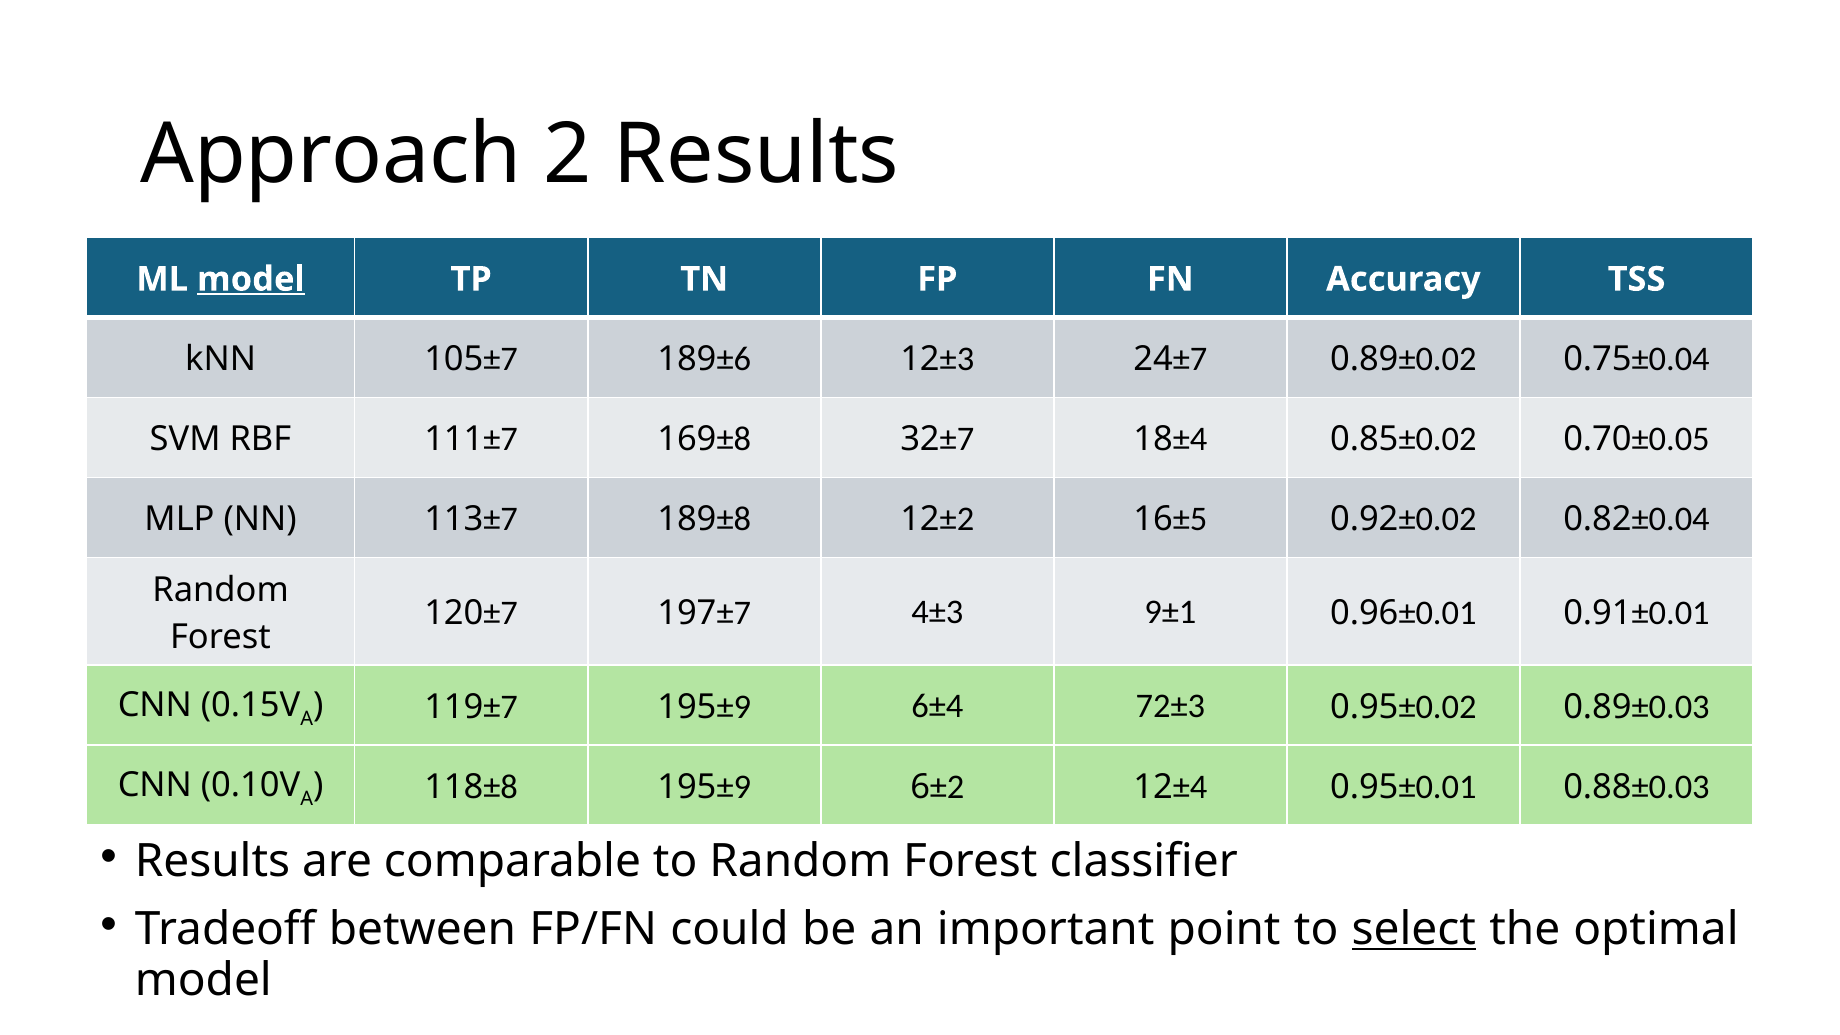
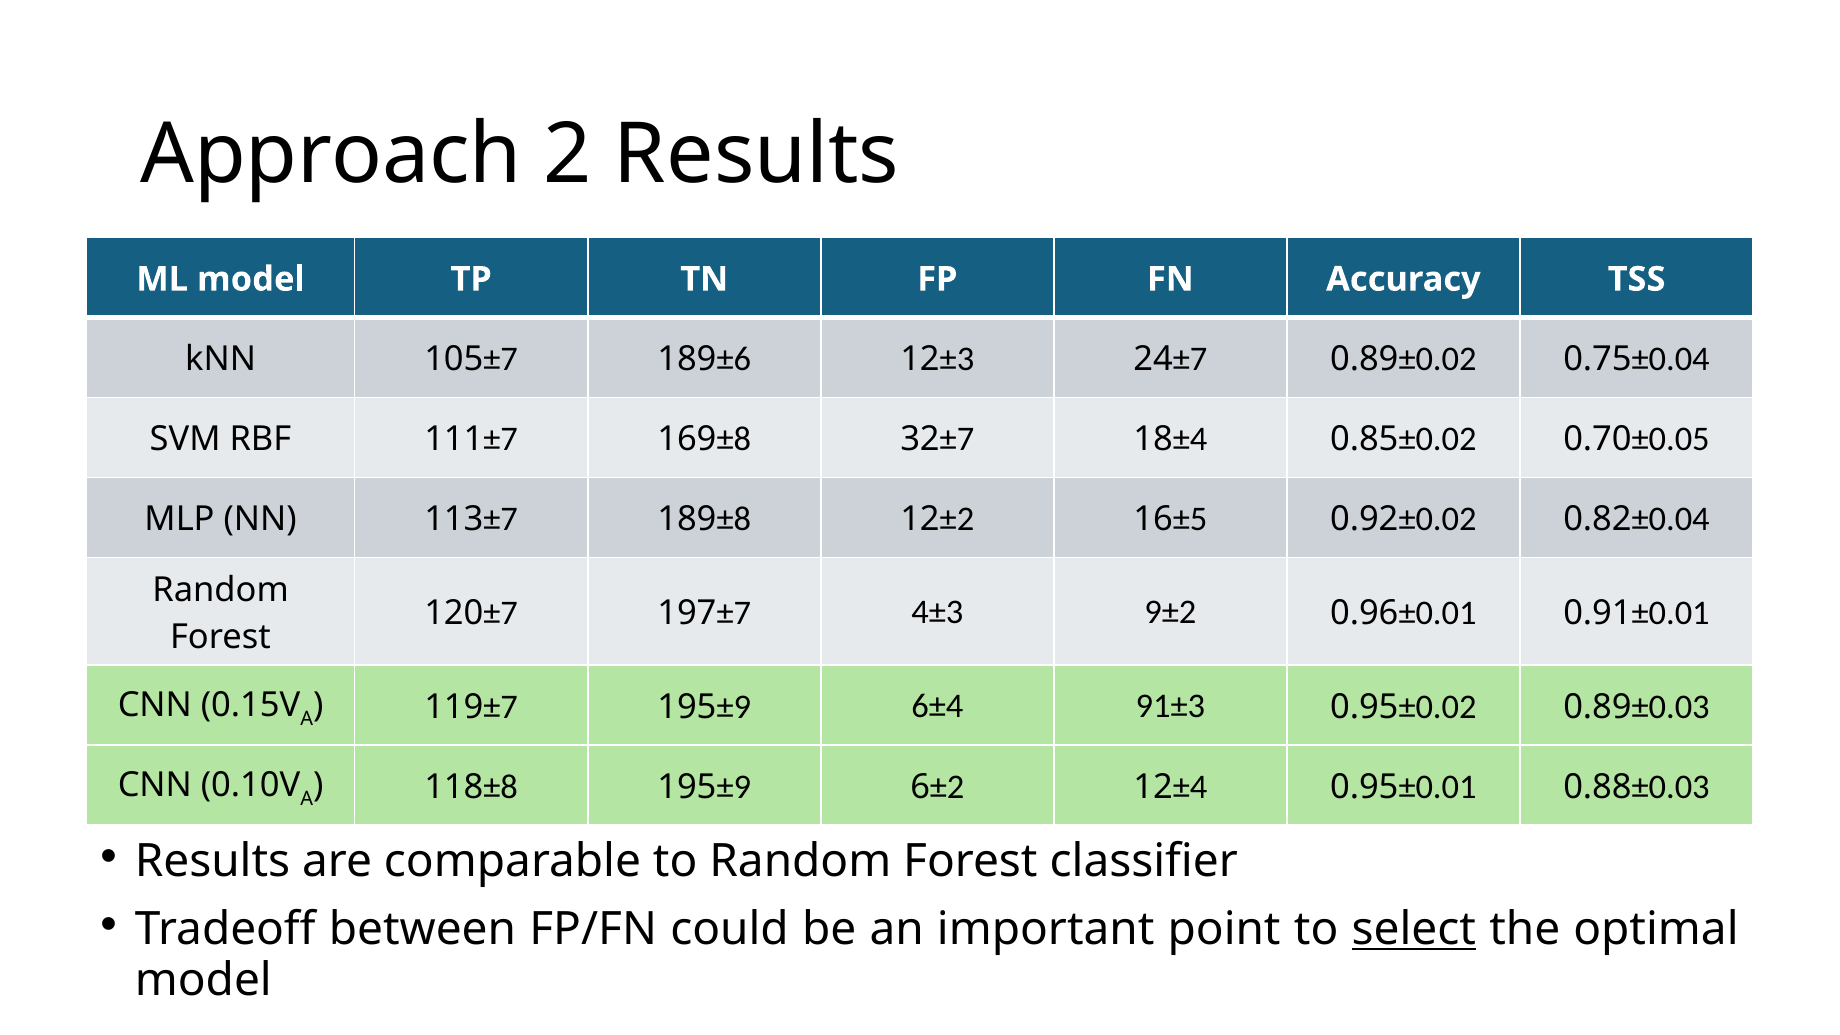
model underline: present -> none (251, 279)
9±1: 9±1 -> 9±2 (1170, 612)
72±3: 72±3 -> 91±3 (1170, 706)
